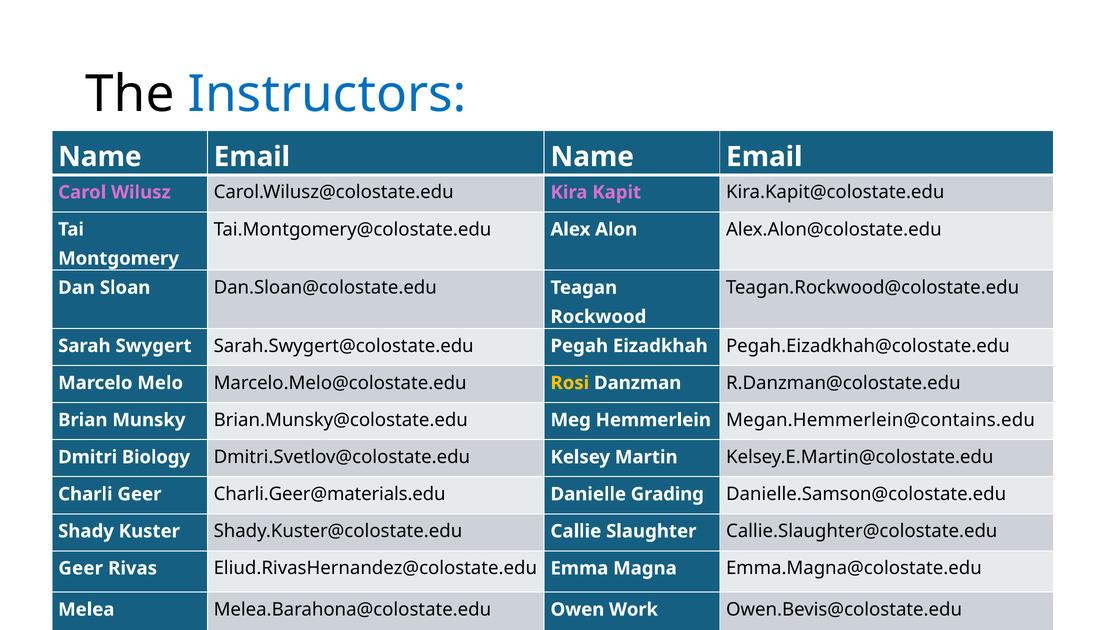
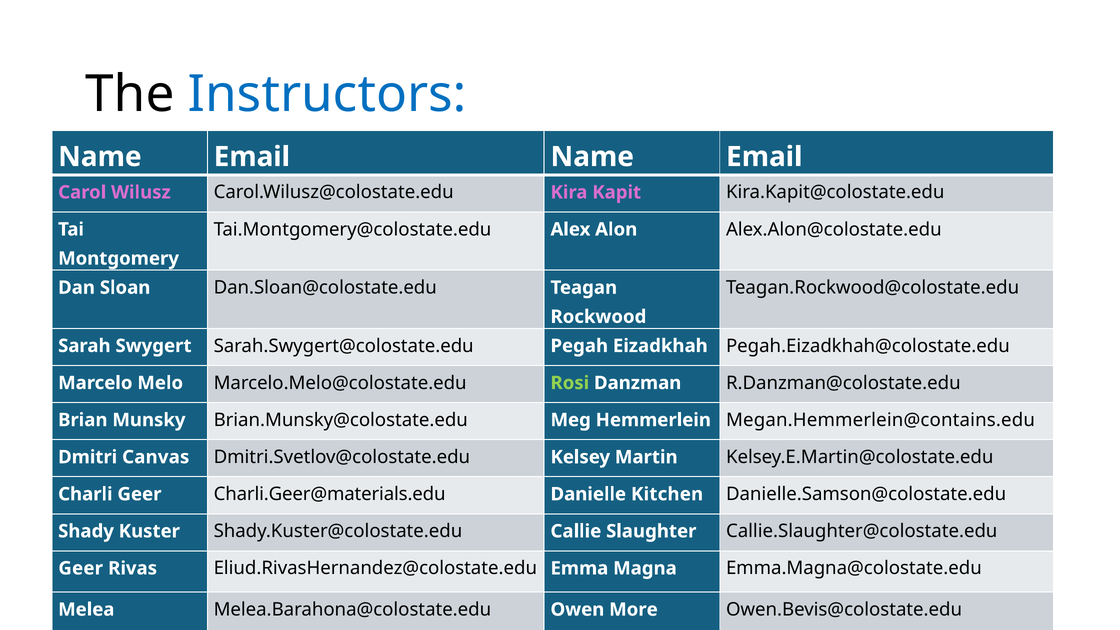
Rosi colour: yellow -> light green (570, 383)
Biology: Biology -> Canvas (156, 457)
Grading: Grading -> Kitchen (667, 494)
Work: Work -> More (633, 610)
